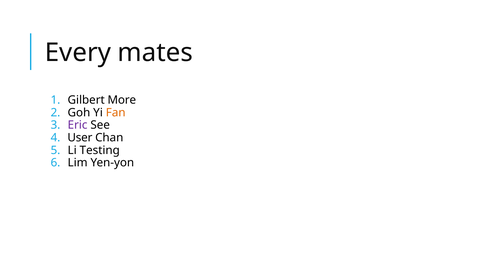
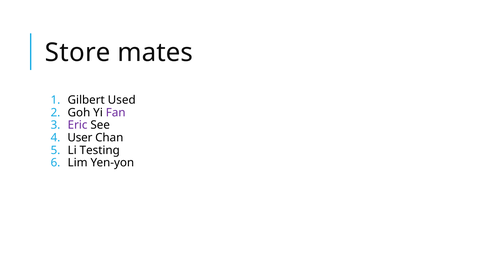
Every: Every -> Store (78, 53)
More: More -> Used (122, 100)
Fan colour: orange -> purple (116, 113)
